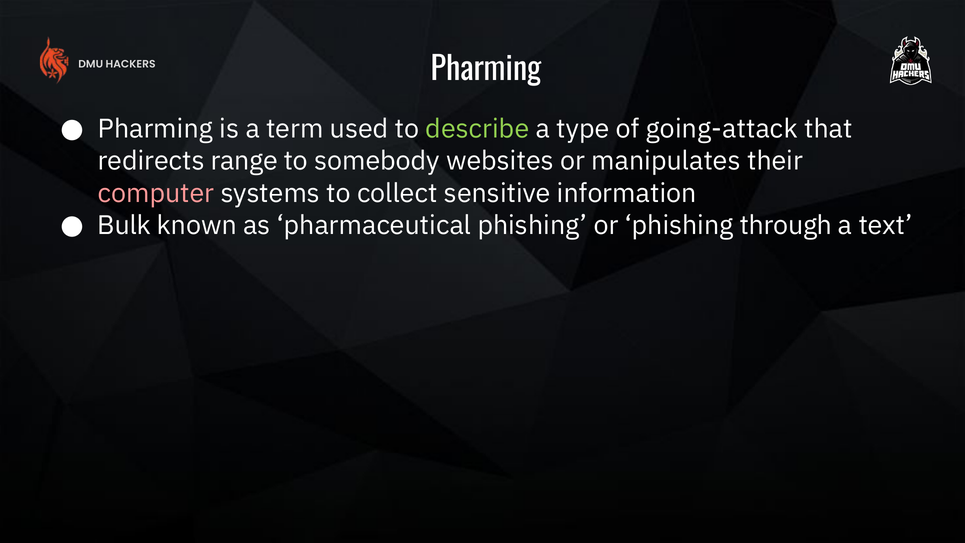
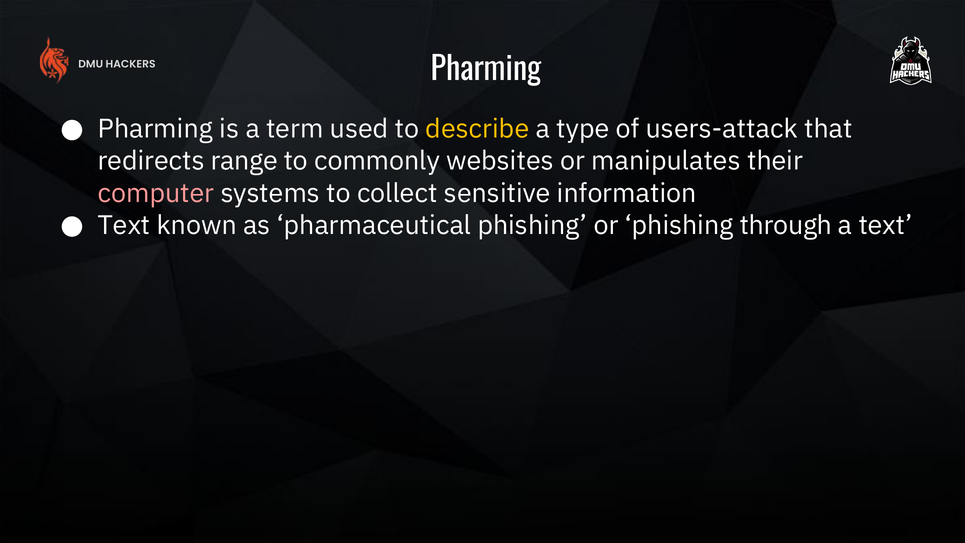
describe colour: light green -> yellow (477, 129)
going-attack: going-attack -> users-attack (722, 129)
somebody: somebody -> commonly (377, 161)
Bulk: Bulk -> Text (124, 225)
